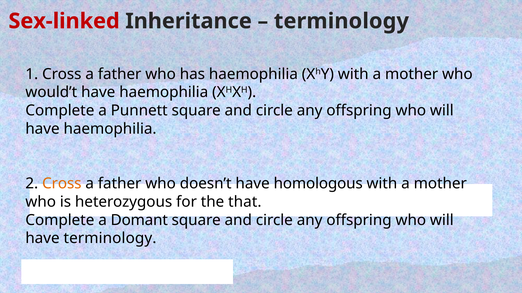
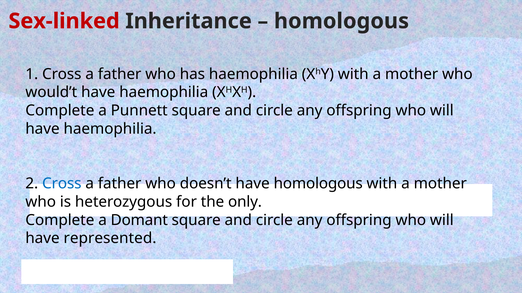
terminology: terminology -> homologous (341, 21)
Cross colour: orange -> blue (62, 184)
that: that -> only (245, 202)
have terminology: terminology -> represented (110, 239)
